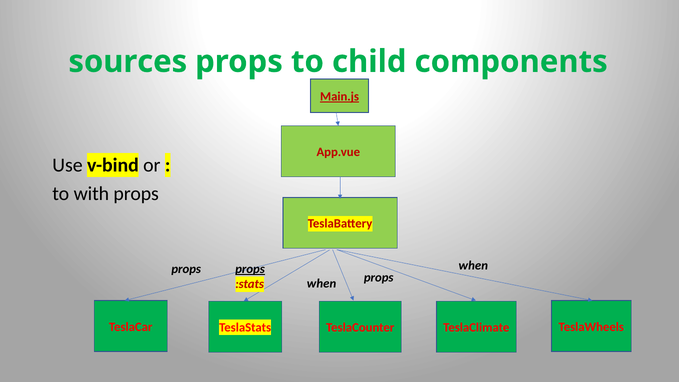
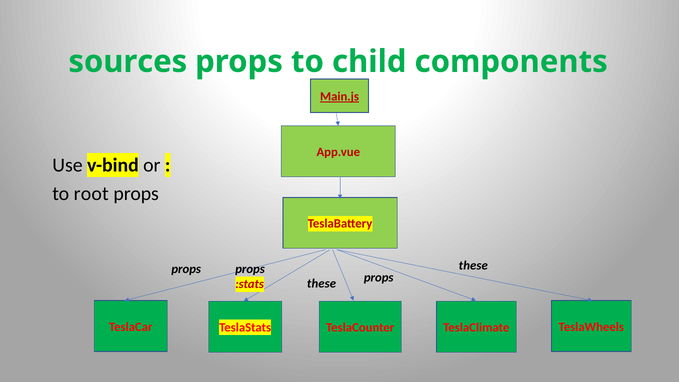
with: with -> root (91, 194)
when: when -> these (473, 266)
props underline: present -> none (250, 269)
:stats when: when -> these (322, 284)
